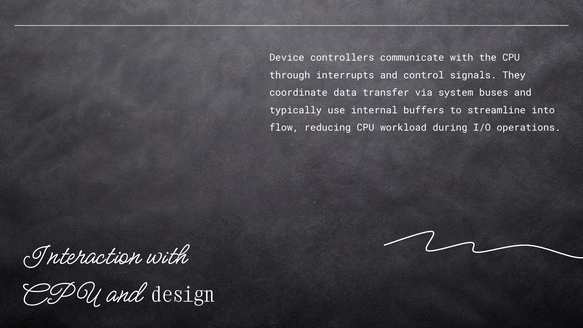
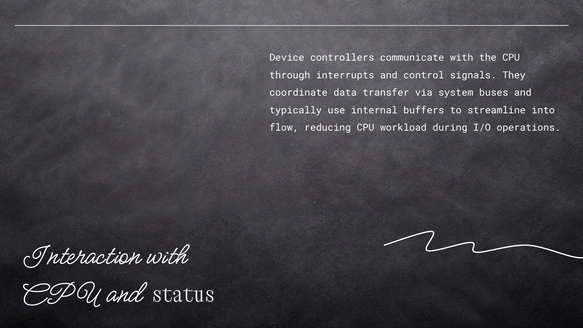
design: design -> status (183, 295)
